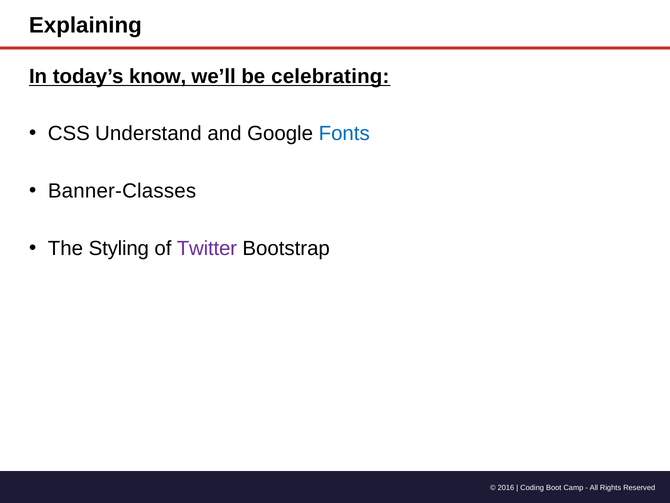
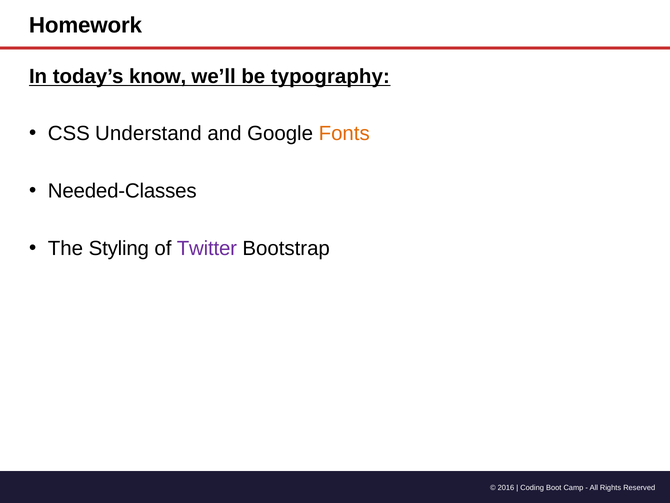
Explaining: Explaining -> Homework (85, 25)
celebrating: celebrating -> typography (330, 76)
Fonts colour: blue -> orange (344, 134)
Banner-Classes: Banner-Classes -> Needed-Classes (122, 191)
